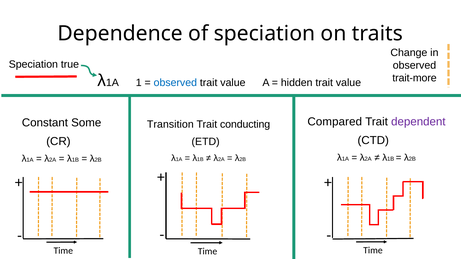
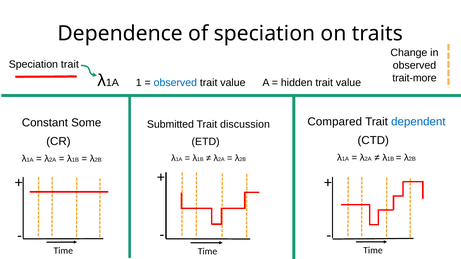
Speciation true: true -> trait (70, 65)
dependent colour: purple -> blue (418, 122)
Transition: Transition -> Submitted (170, 124)
conducting: conducting -> discussion (245, 124)
